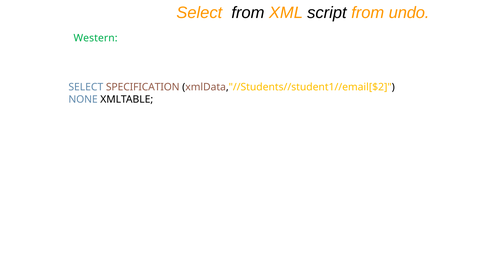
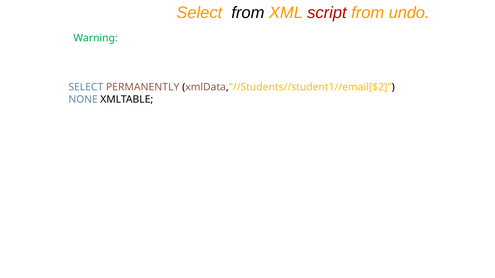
script colour: black -> red (327, 13)
Western: Western -> Warning (96, 38)
SPECIFICATION: SPECIFICATION -> PERMANENTLY (143, 87)
